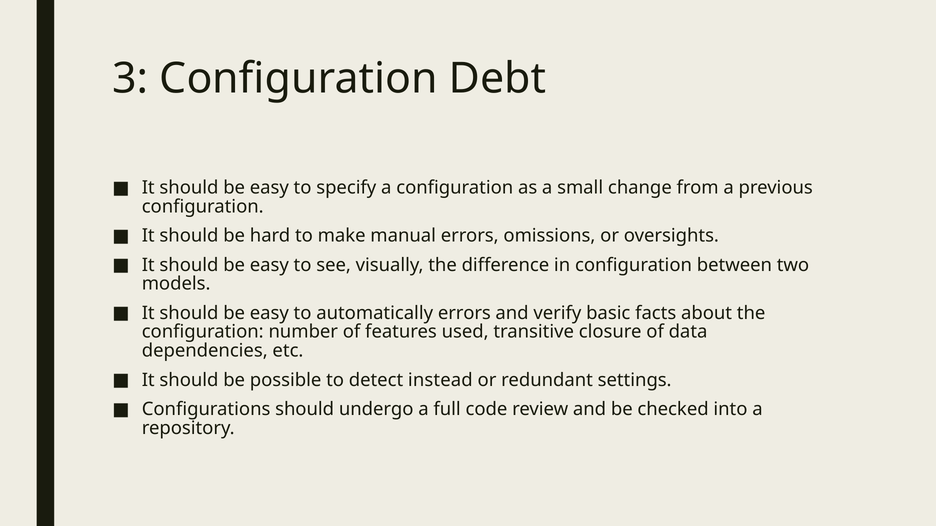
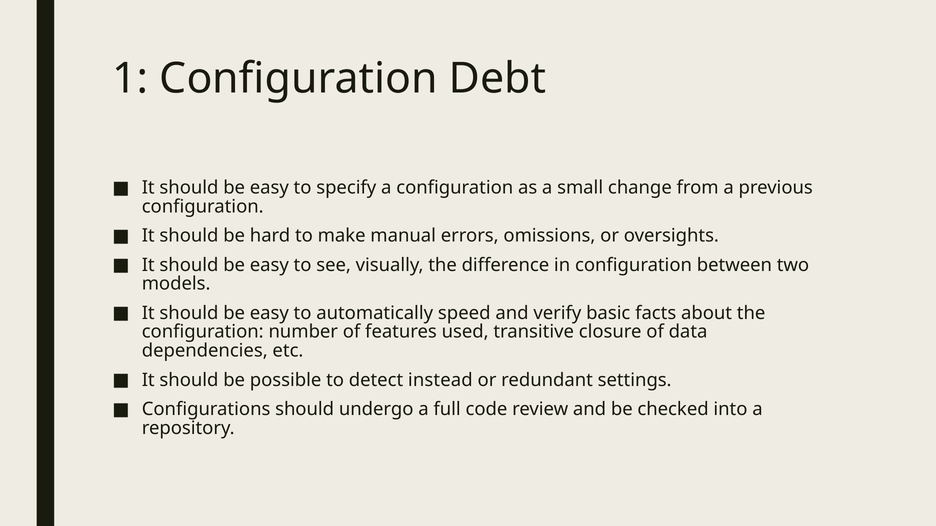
3: 3 -> 1 (130, 79)
automatically errors: errors -> speed (464, 313)
